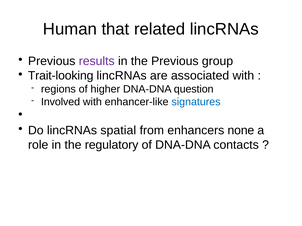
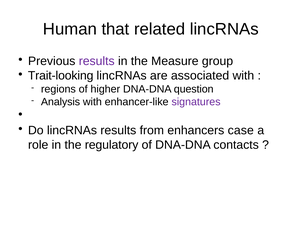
the Previous: Previous -> Measure (175, 61)
Involved: Involved -> Analysis (61, 102)
signatures colour: blue -> purple (196, 102)
lincRNAs spatial: spatial -> results (118, 131)
none: none -> case (241, 131)
